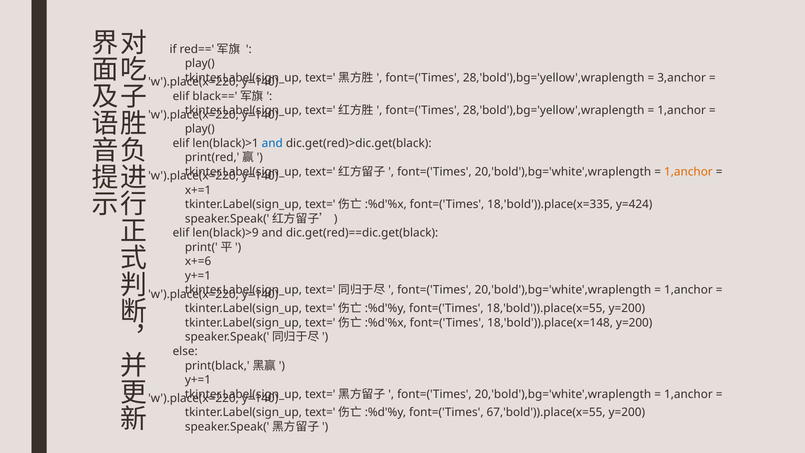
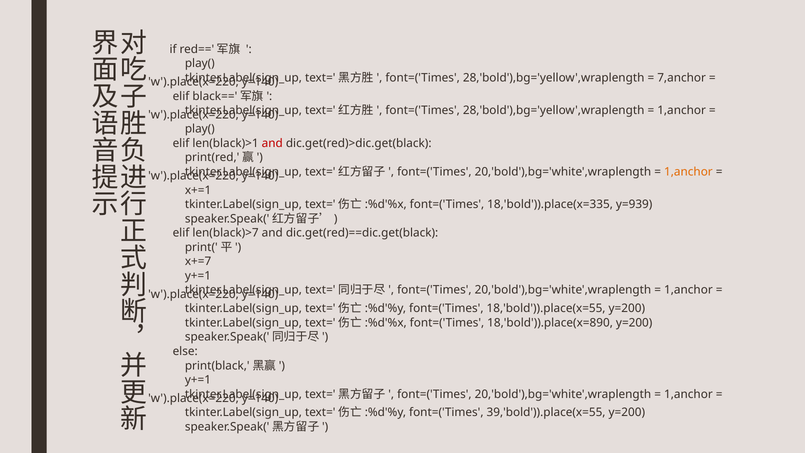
3,anchor: 3,anchor -> 7,anchor (682, 78)
and colour: blue -> red (272, 143)
y=424: y=424 -> y=939 (634, 204)
len(black)>9: len(black)>9 -> len(black)>7 (226, 233)
x+=6: x+=6 -> x+=7 (198, 261)
18,'bold')).place(x=148: 18,'bold')).place(x=148 -> 18,'bold')).place(x=890 (550, 323)
67,'bold')).place(x=55: 67,'bold')).place(x=55 -> 39,'bold')).place(x=55 (546, 412)
